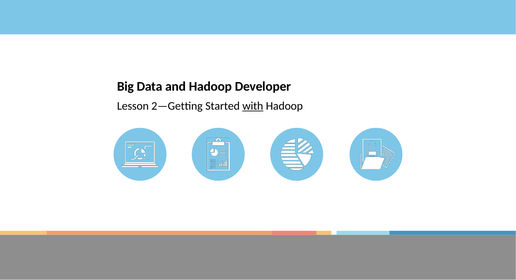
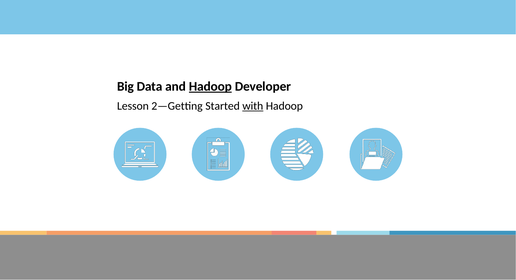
Hadoop underline: none -> present (210, 86)
